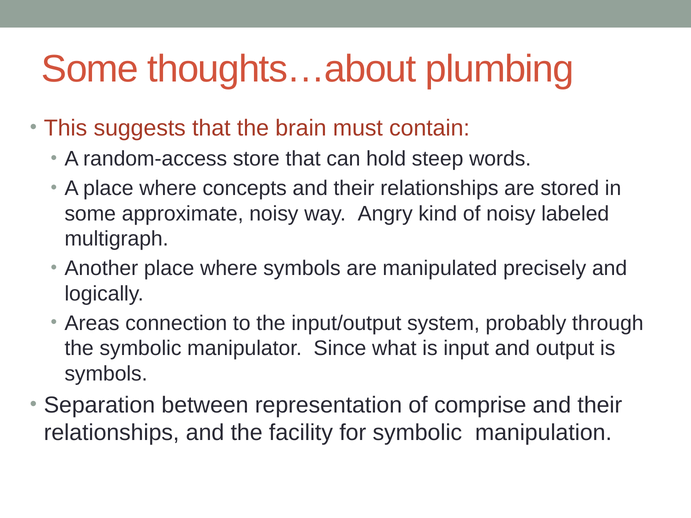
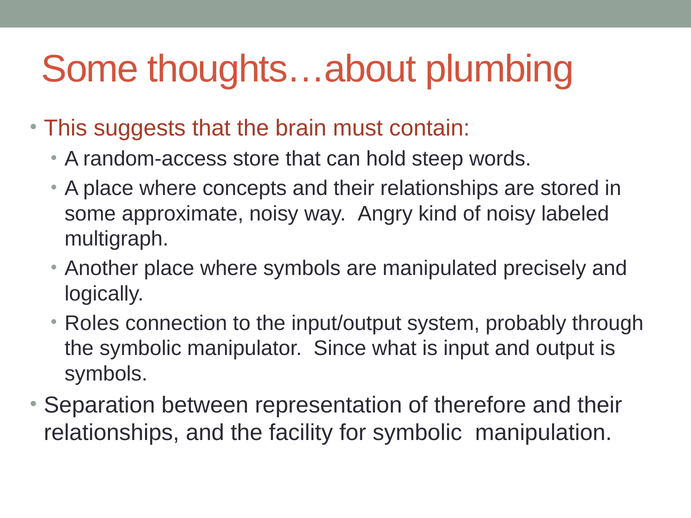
Areas: Areas -> Roles (92, 323)
comprise: comprise -> therefore (480, 405)
